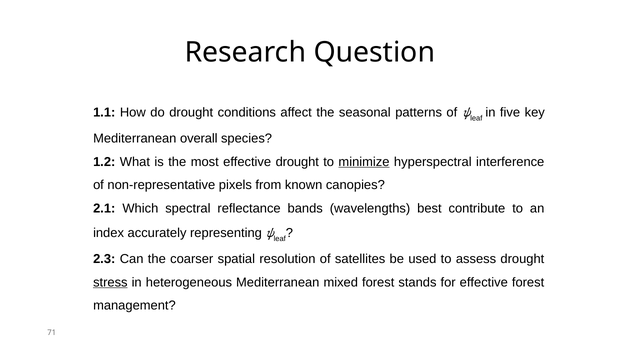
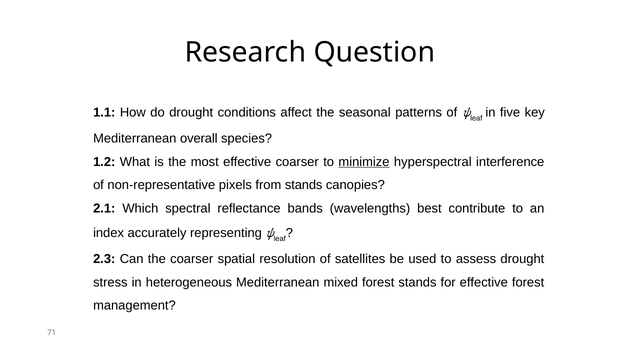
effective drought: drought -> coarser (297, 162)
from known: known -> stands (304, 185)
stress underline: present -> none (110, 282)
